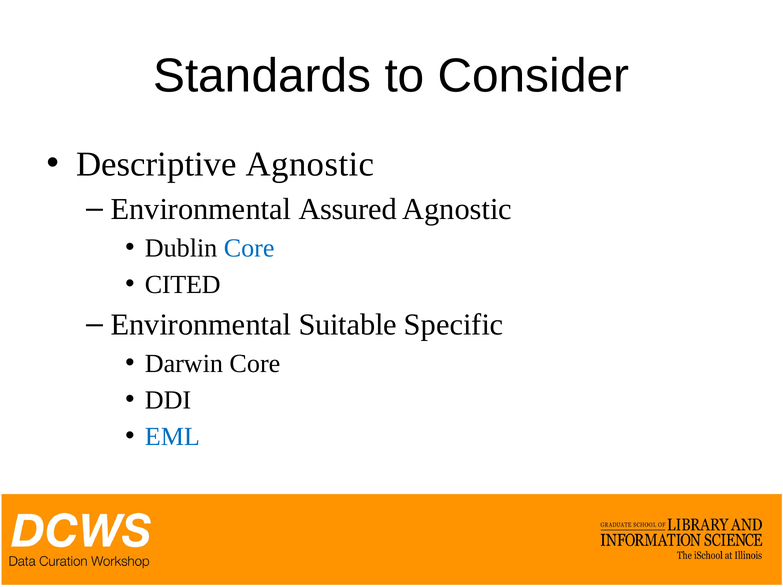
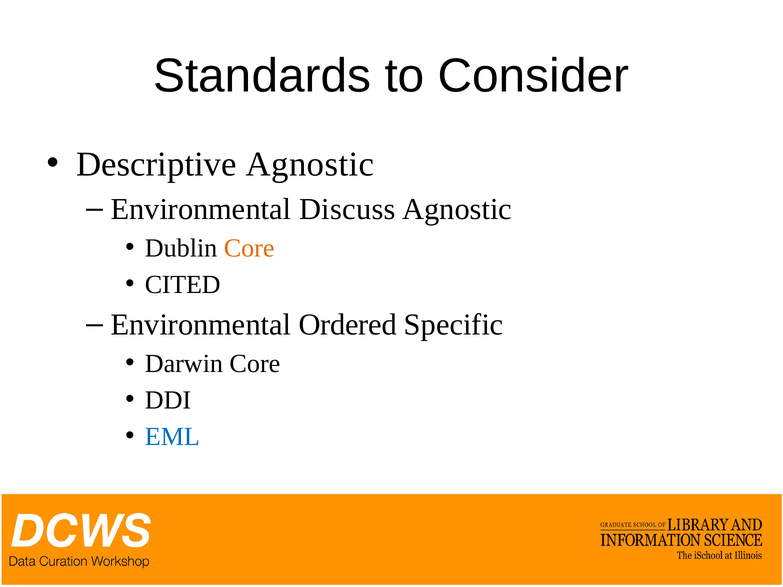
Assured: Assured -> Discuss (347, 209)
Core colour: blue -> orange (249, 248)
Suitable: Suitable -> Ordered (348, 325)
